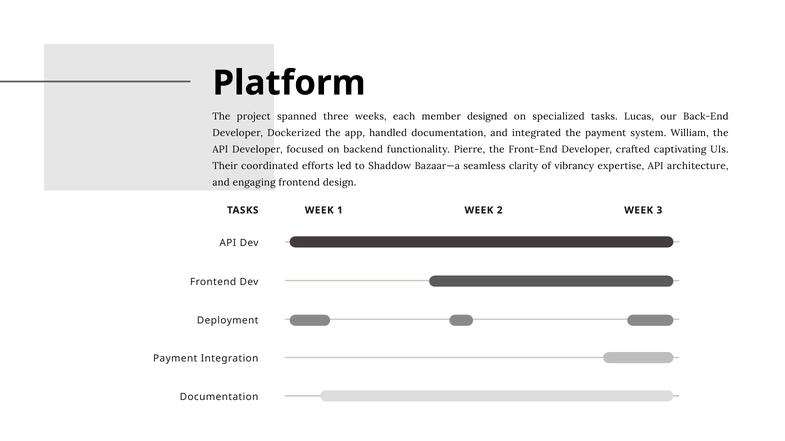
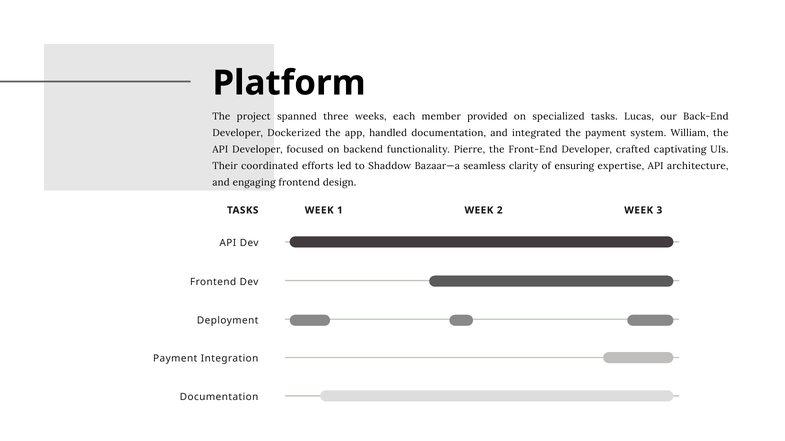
designed: designed -> provided (487, 117)
vibrancy: vibrancy -> ensuring (574, 166)
